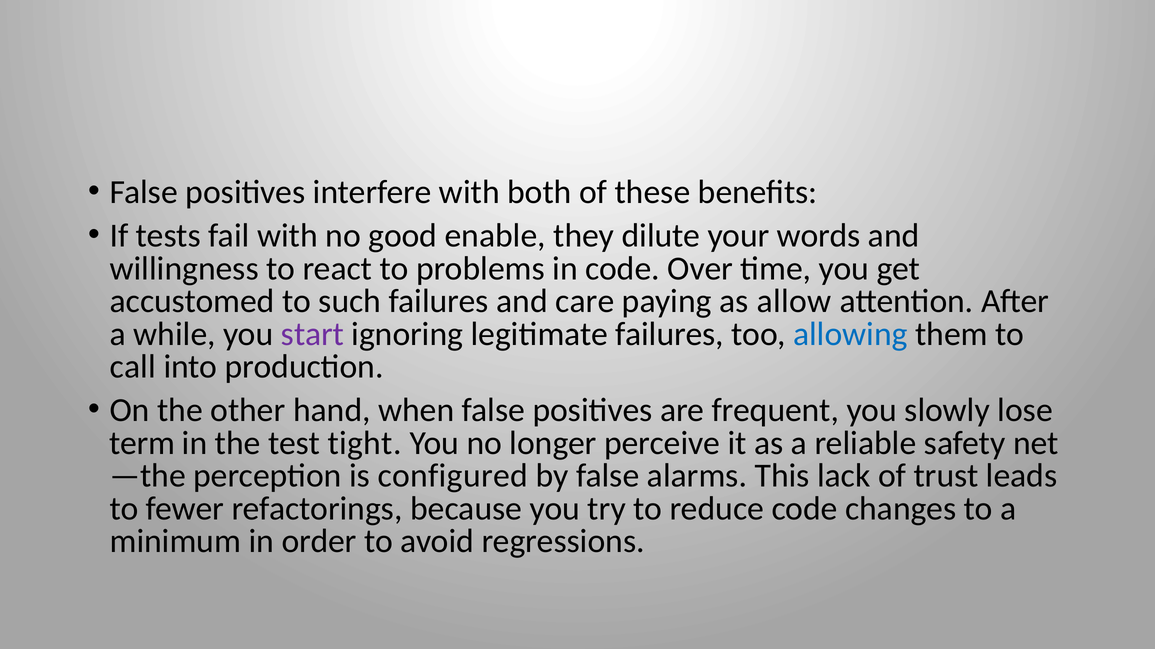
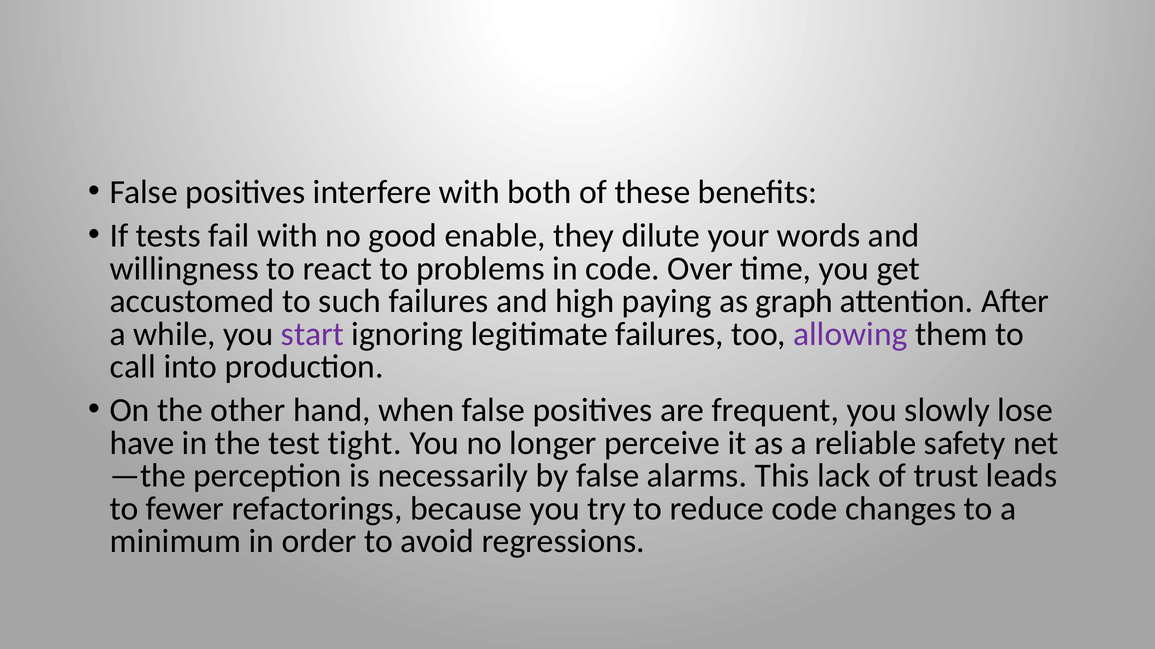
care: care -> high (585, 302)
allow: allow -> graph (794, 302)
allowing colour: blue -> purple (850, 334)
term: term -> have (142, 443)
configured: configured -> necessarily (453, 476)
